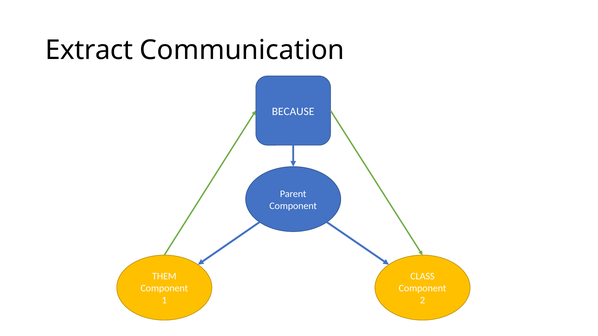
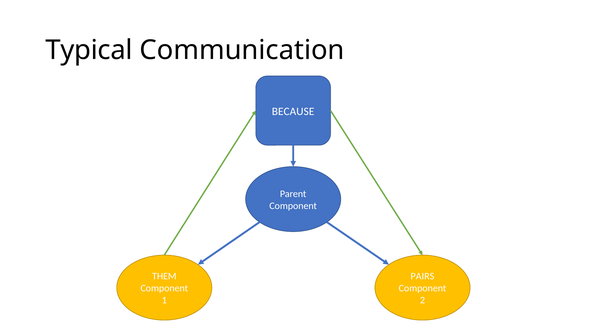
Extract: Extract -> Typical (89, 50)
CLASS: CLASS -> PAIRS (422, 277)
